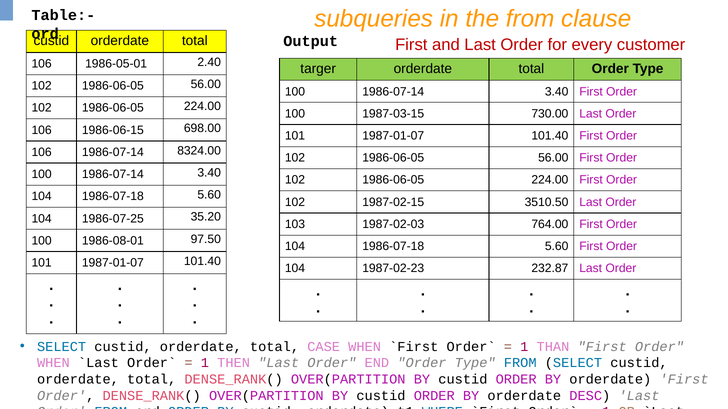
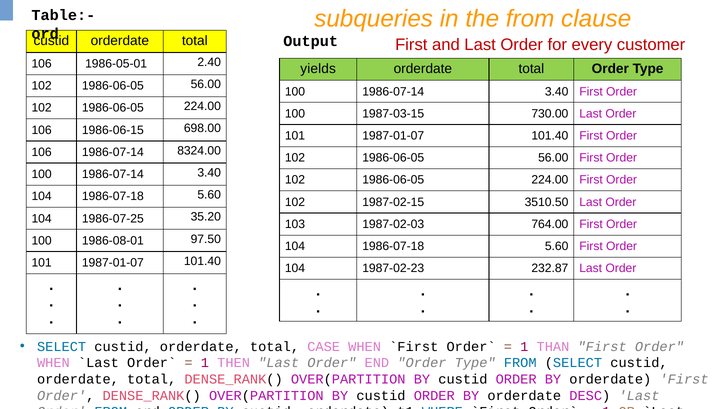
targer: targer -> yields (318, 69)
